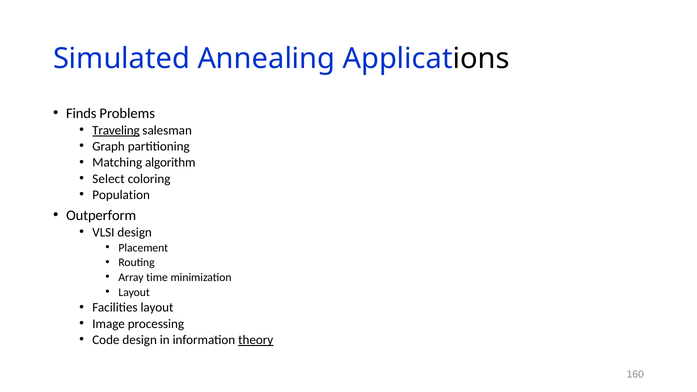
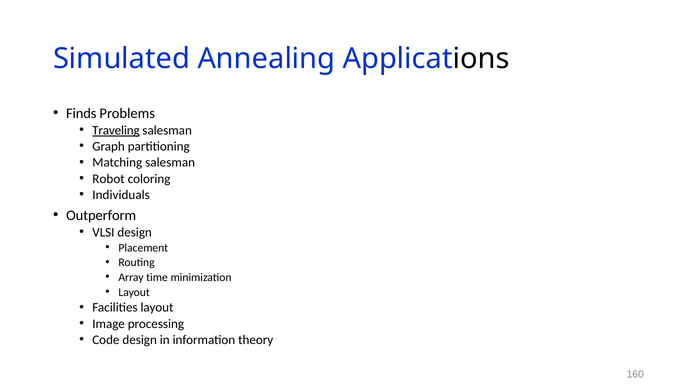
Matching algorithm: algorithm -> salesman (170, 163)
Select: Select -> Robot (109, 179)
Population: Population -> Individuals (121, 195)
theory underline: present -> none (256, 340)
